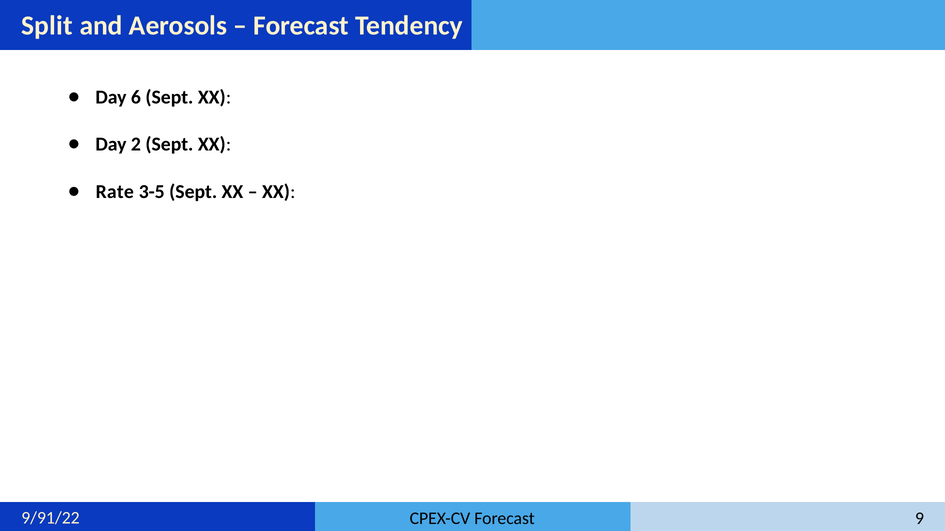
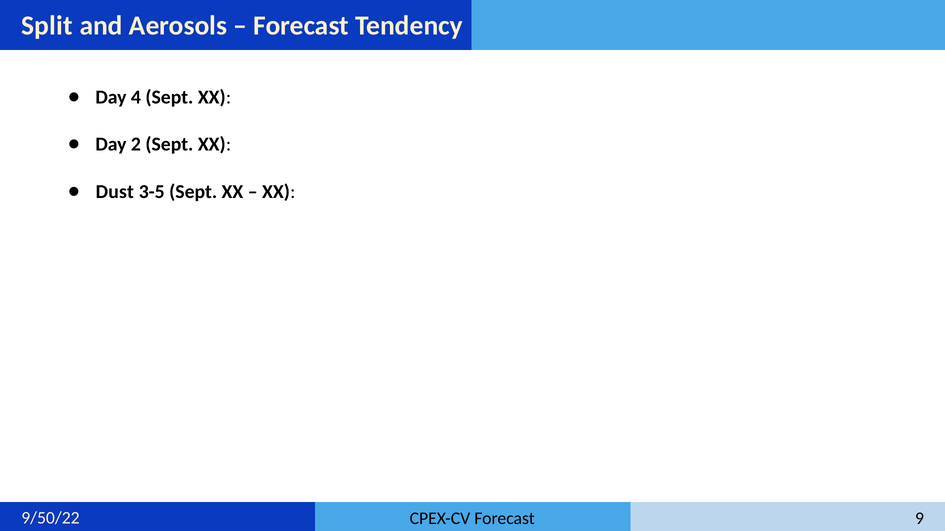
6: 6 -> 4 (136, 97)
Rate: Rate -> Dust (115, 192)
9/91/22: 9/91/22 -> 9/50/22 (50, 519)
